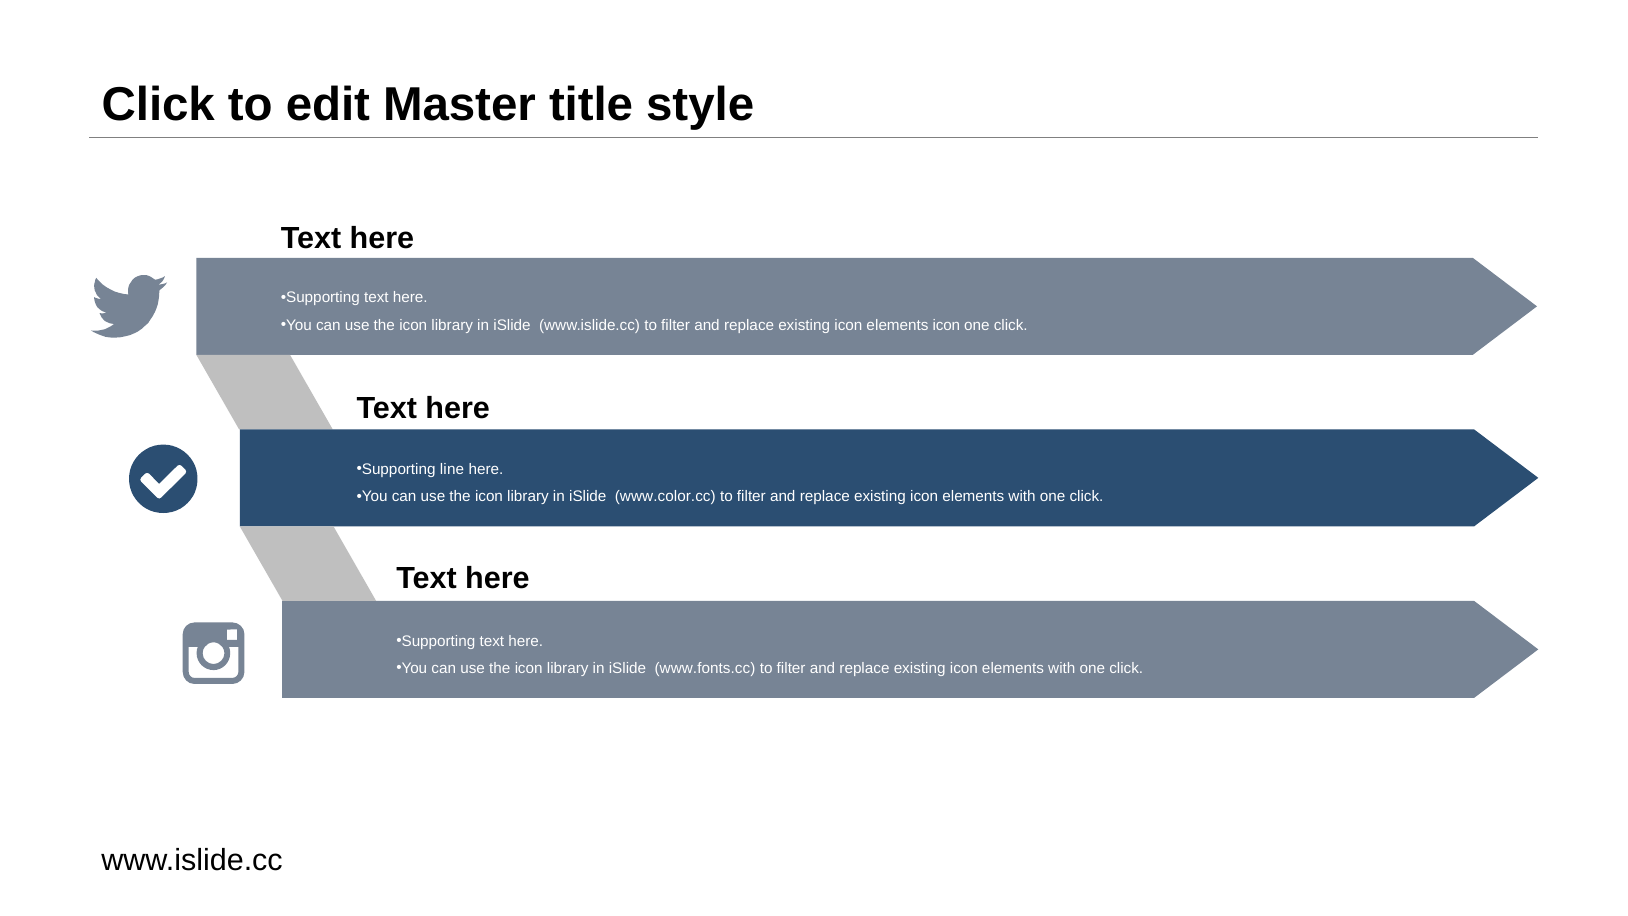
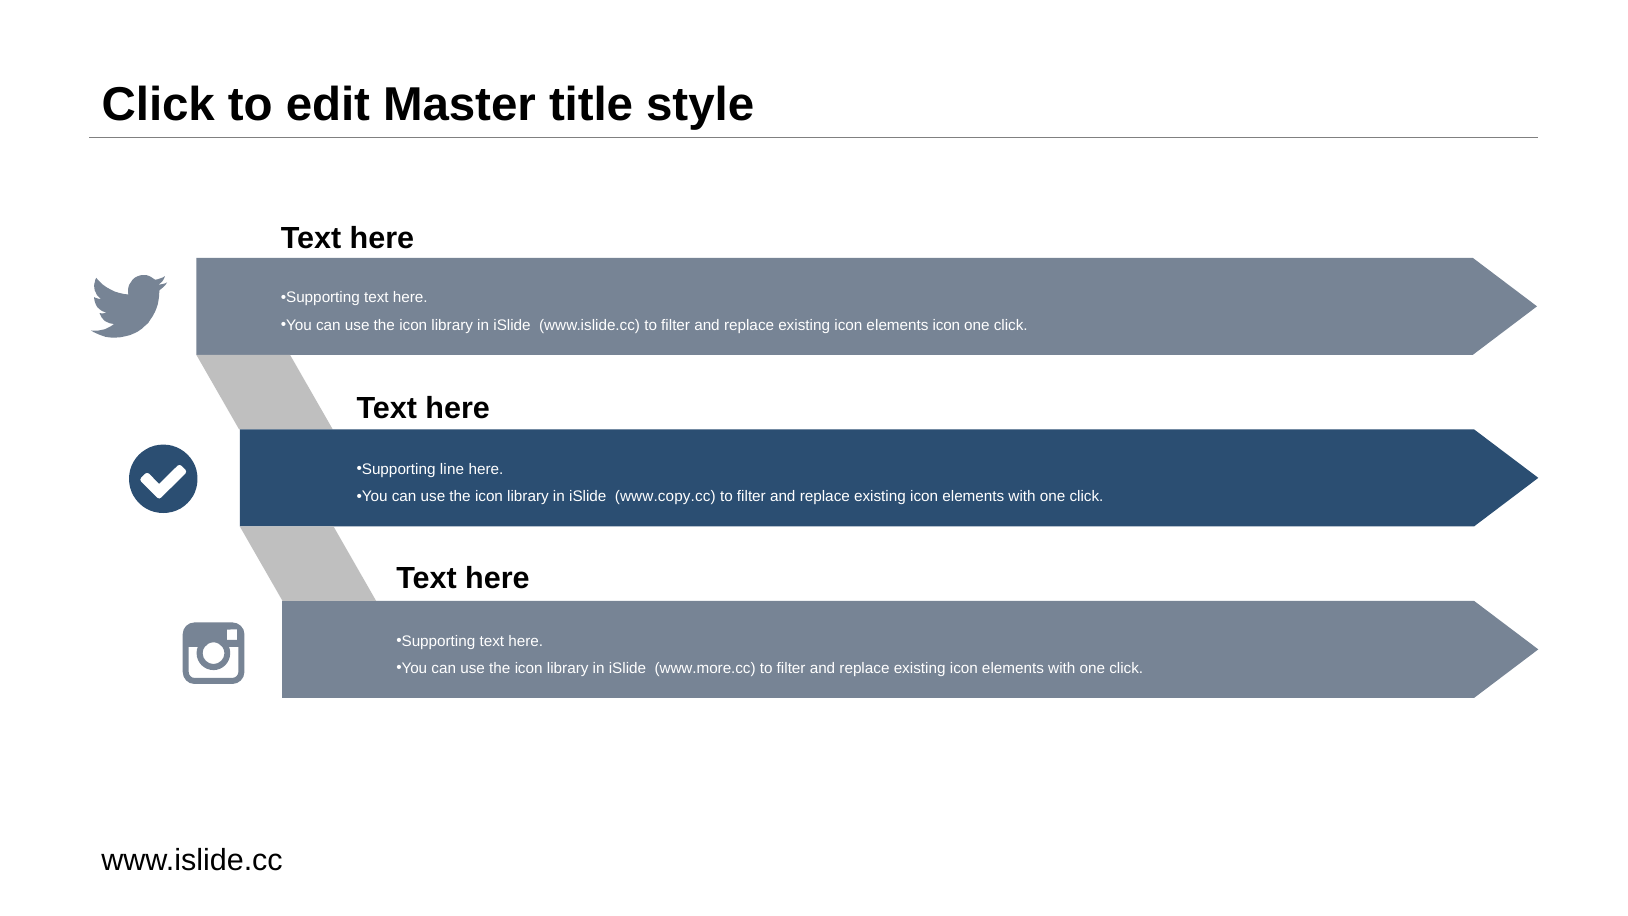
www.color.cc: www.color.cc -> www.copy.cc (665, 497)
www.fonts.cc: www.fonts.cc -> www.more.cc (705, 668)
